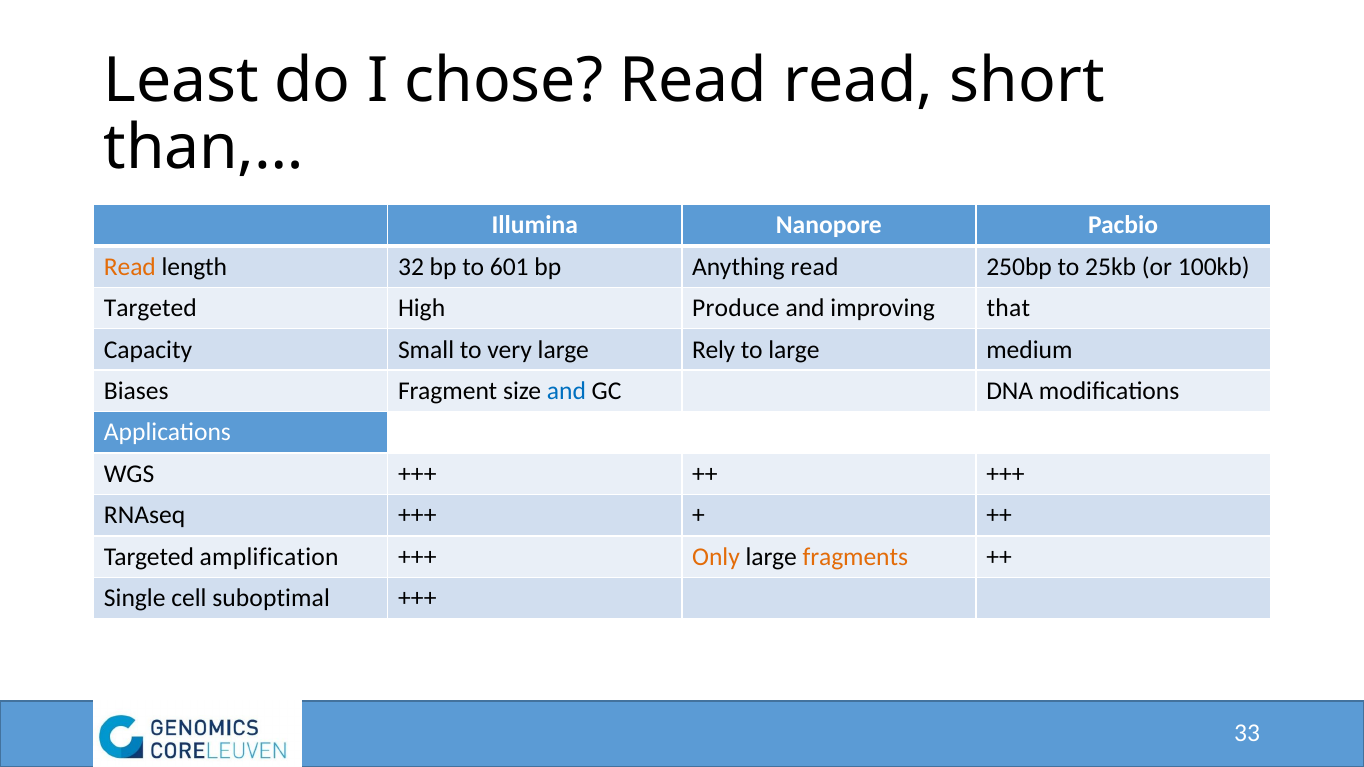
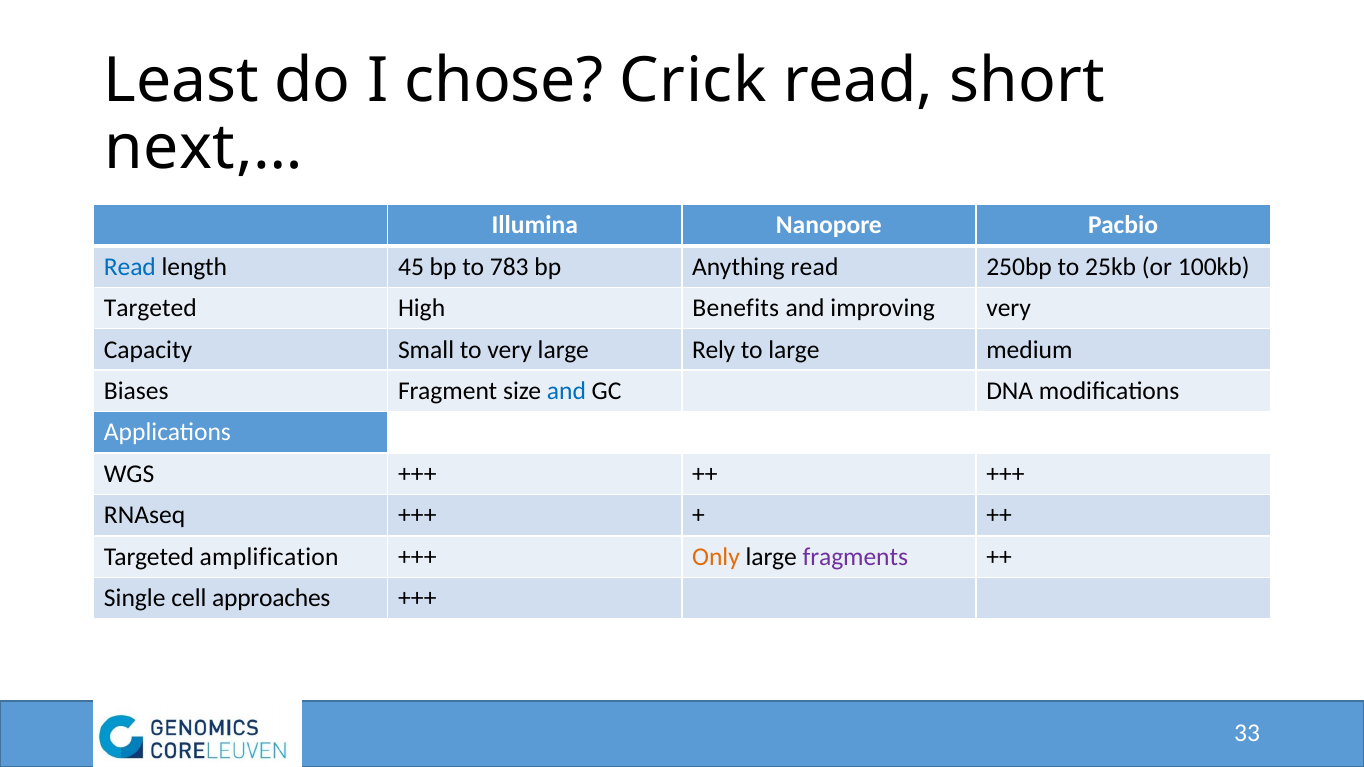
chose Read: Read -> Crick (693, 81)
than,…: than,… -> next,… (203, 148)
Read colour: orange -> blue (130, 267)
32: 32 -> 45 (411, 267)
601: 601 -> 783 (509, 267)
Produce: Produce -> Benefits (736, 308)
improving that: that -> very (1009, 308)
fragments colour: orange -> purple (855, 557)
suboptimal: suboptimal -> approaches (271, 599)
